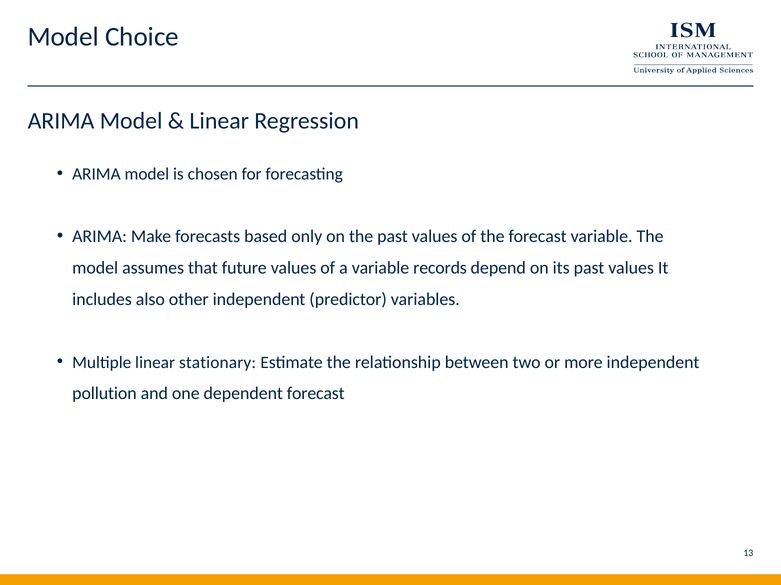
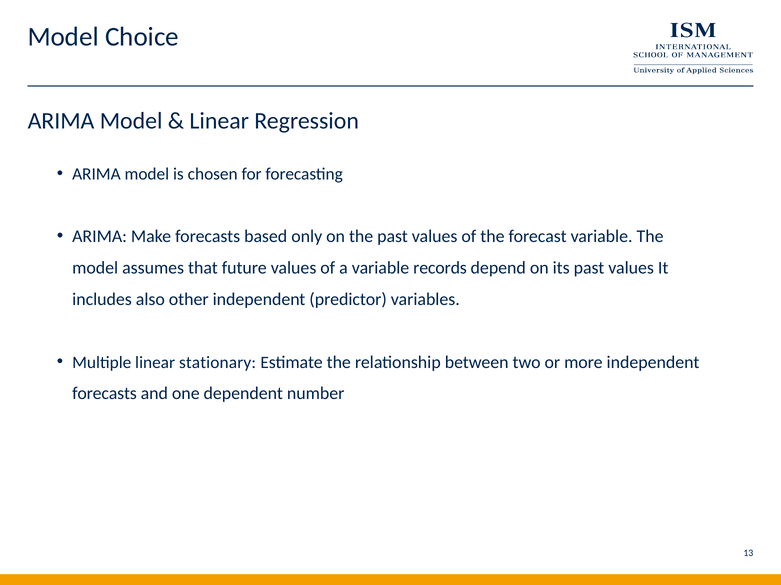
pollution: pollution -> forecasts (105, 394)
dependent forecast: forecast -> number (316, 394)
